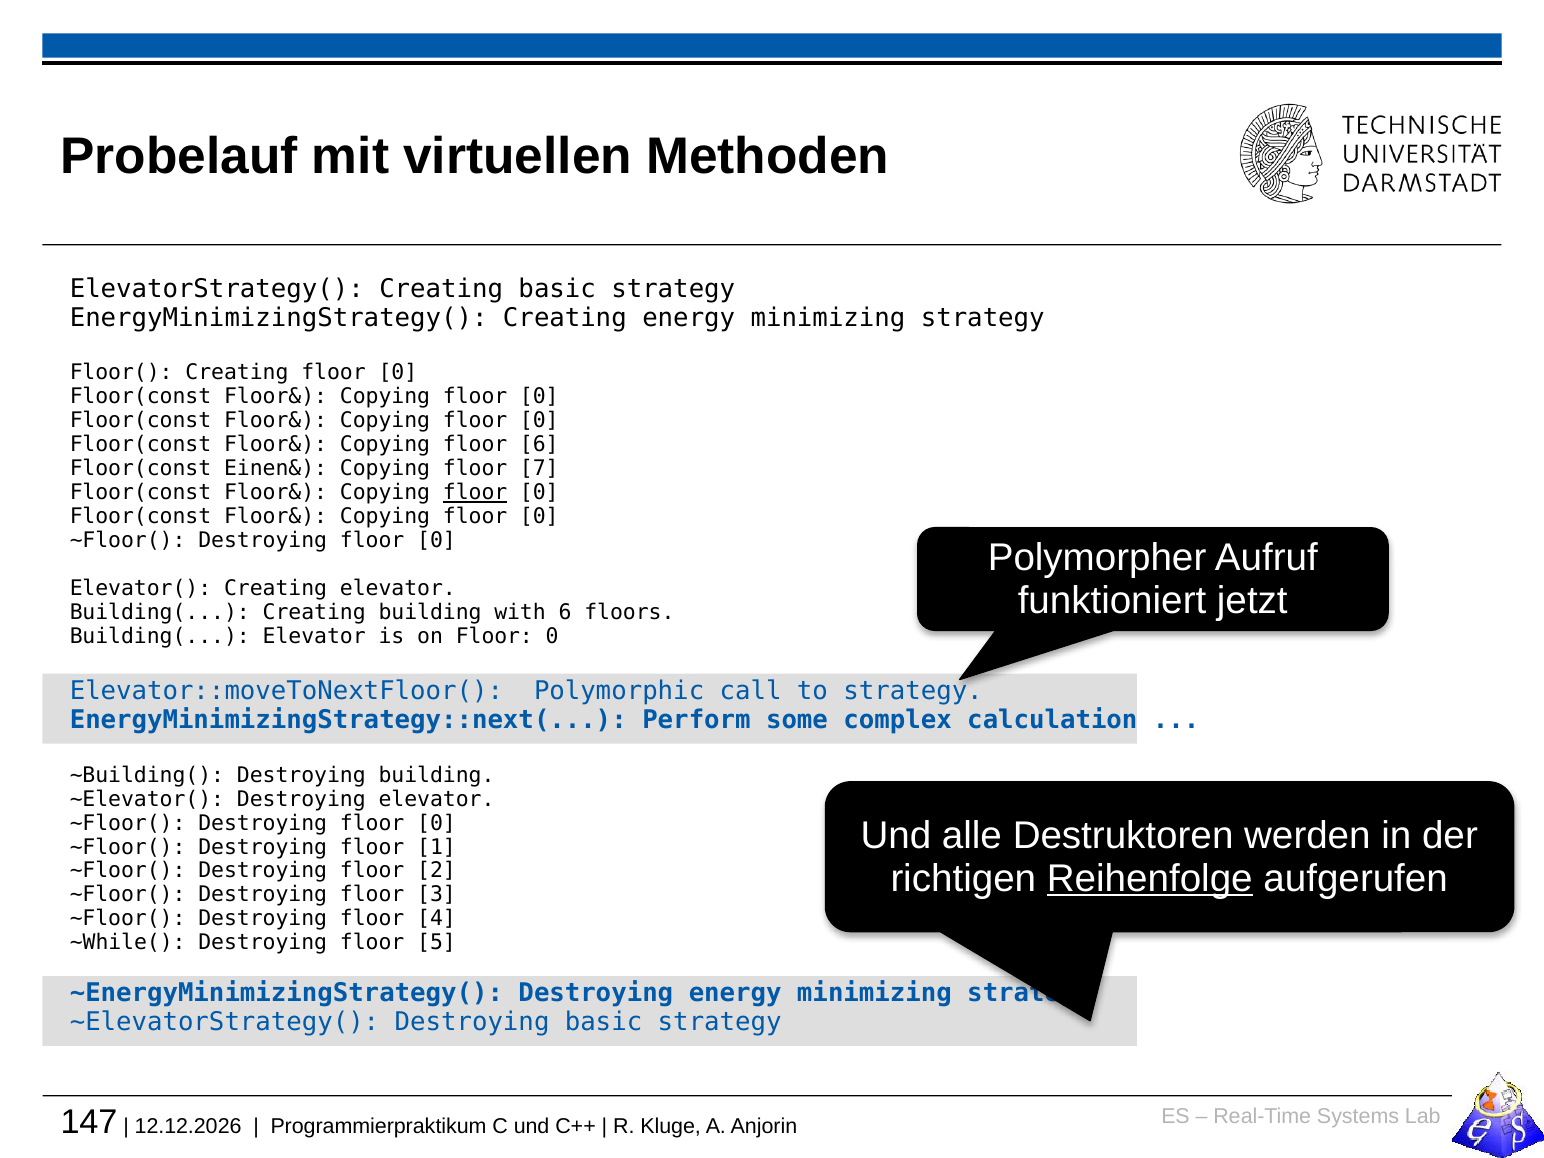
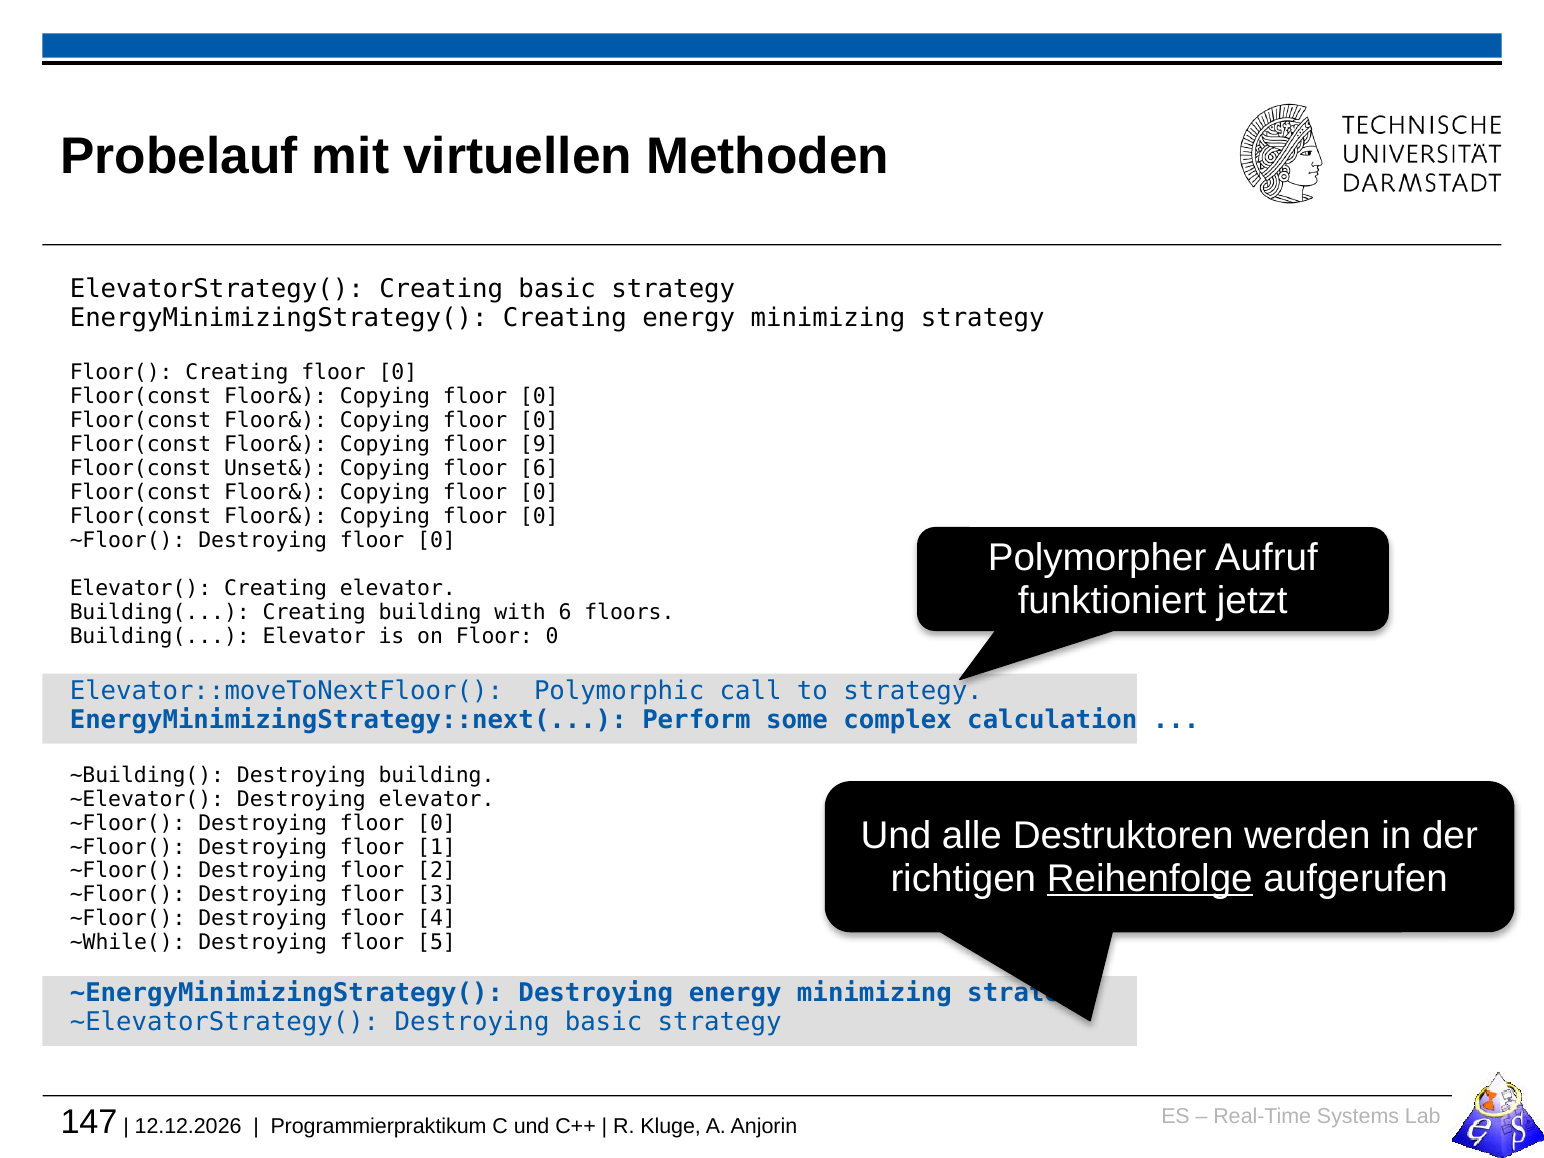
floor 6: 6 -> 9 (539, 445)
Einen&: Einen& -> Unset& (276, 469)
floor 7: 7 -> 6 (539, 469)
floor underline: present -> none (475, 493)
